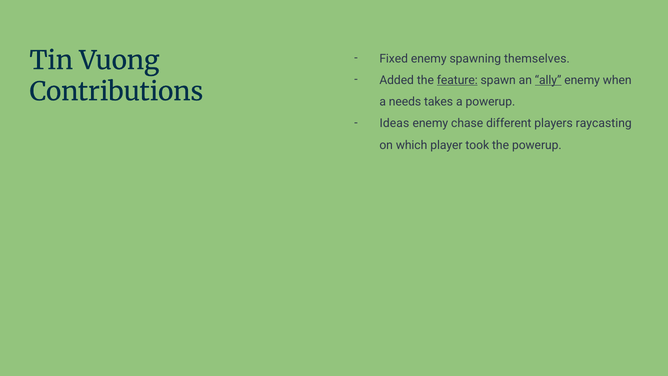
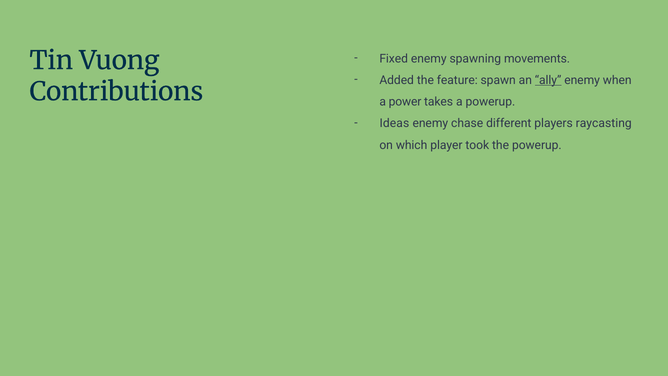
themselves: themselves -> movements (537, 59)
feature underline: present -> none (457, 80)
needs: needs -> power (405, 102)
